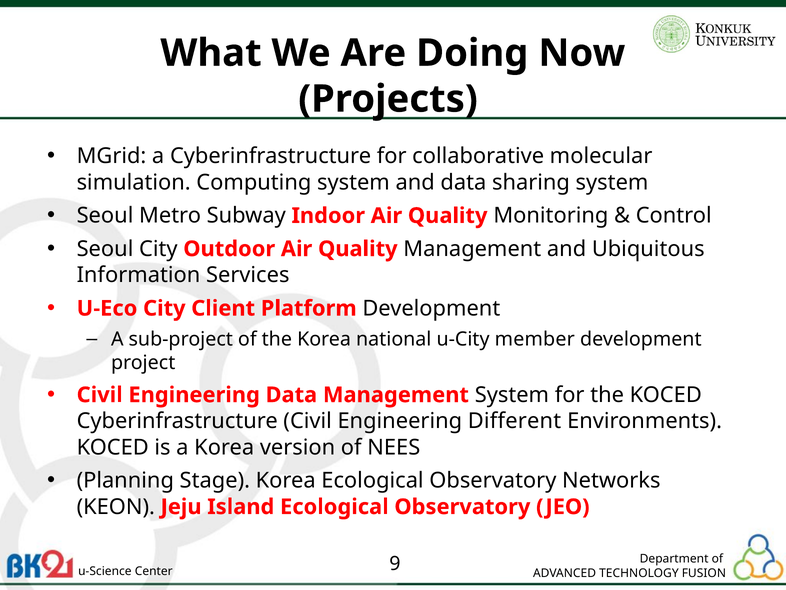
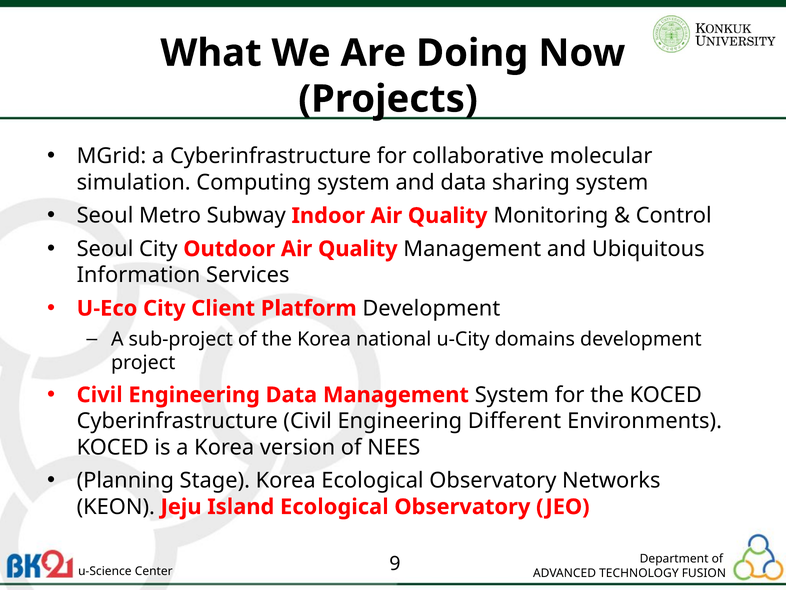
member: member -> domains (535, 339)
